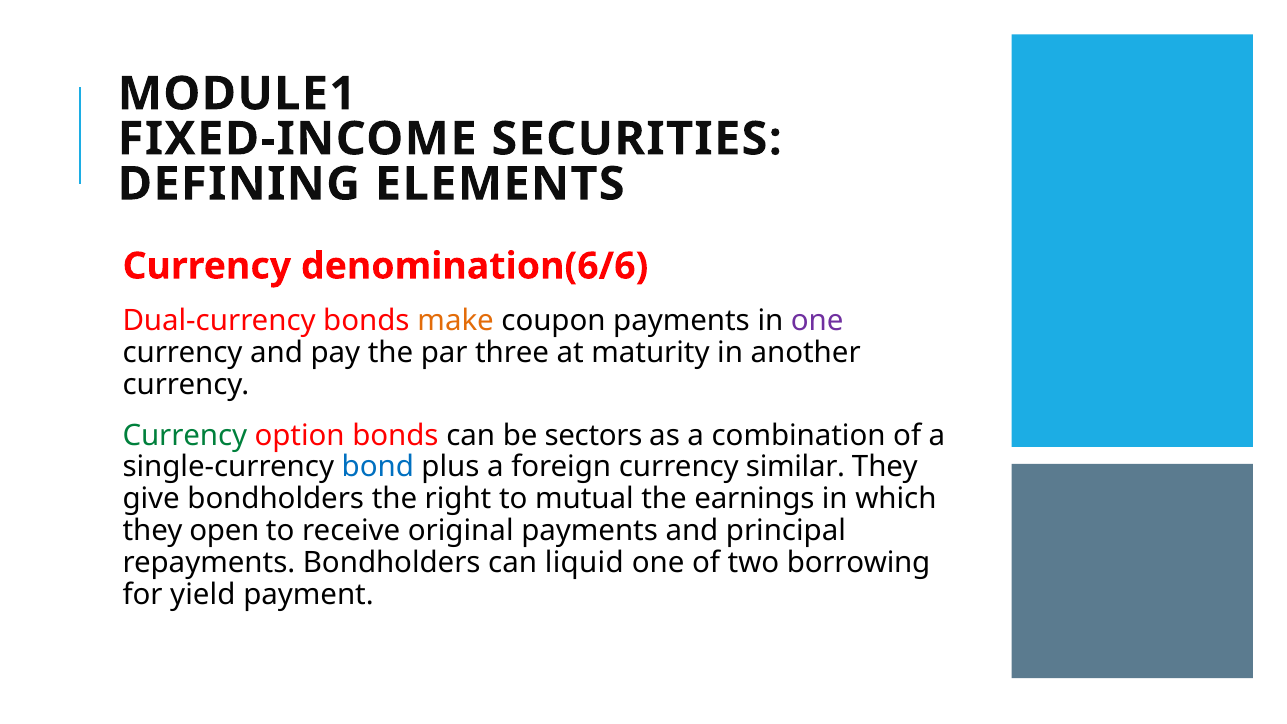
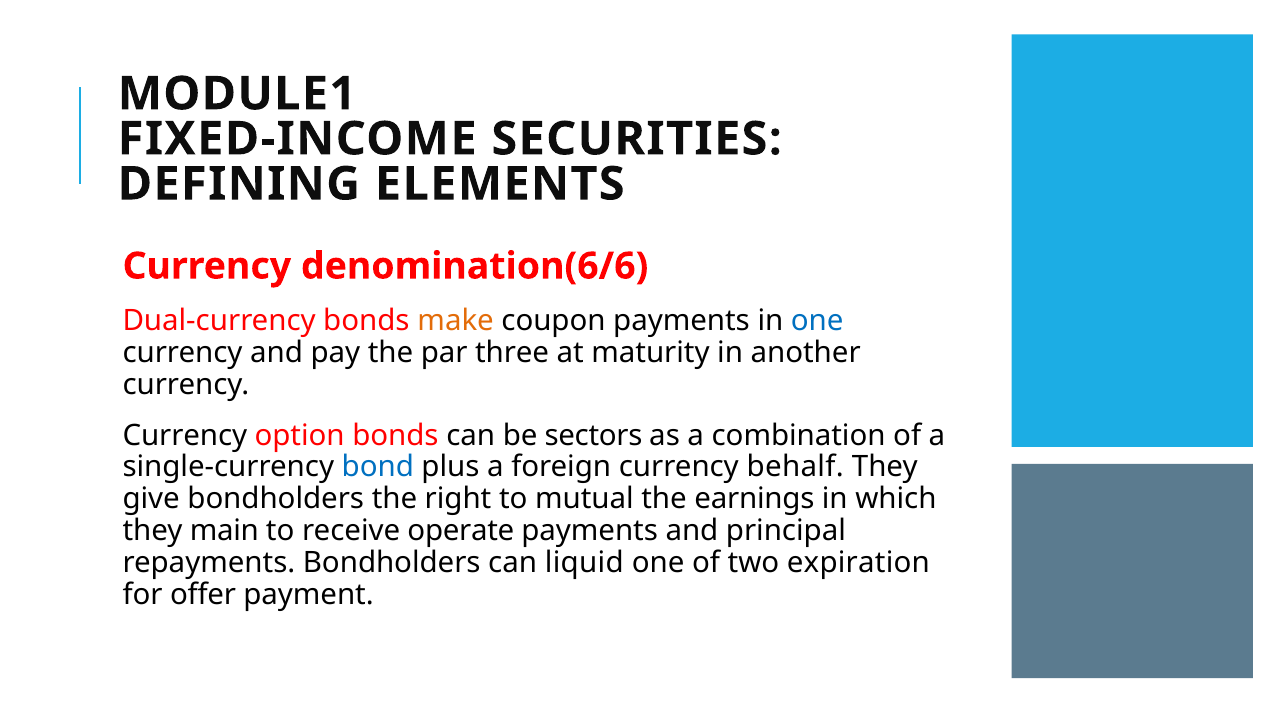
one colour: purple -> blue (817, 321)
Currency colour: green -> black (185, 435)
similar: similar -> behalf (795, 467)
open: open -> main (224, 531)
original: original -> operate (461, 531)
borrowing: borrowing -> expiration (858, 563)
yield: yield -> offer (203, 594)
